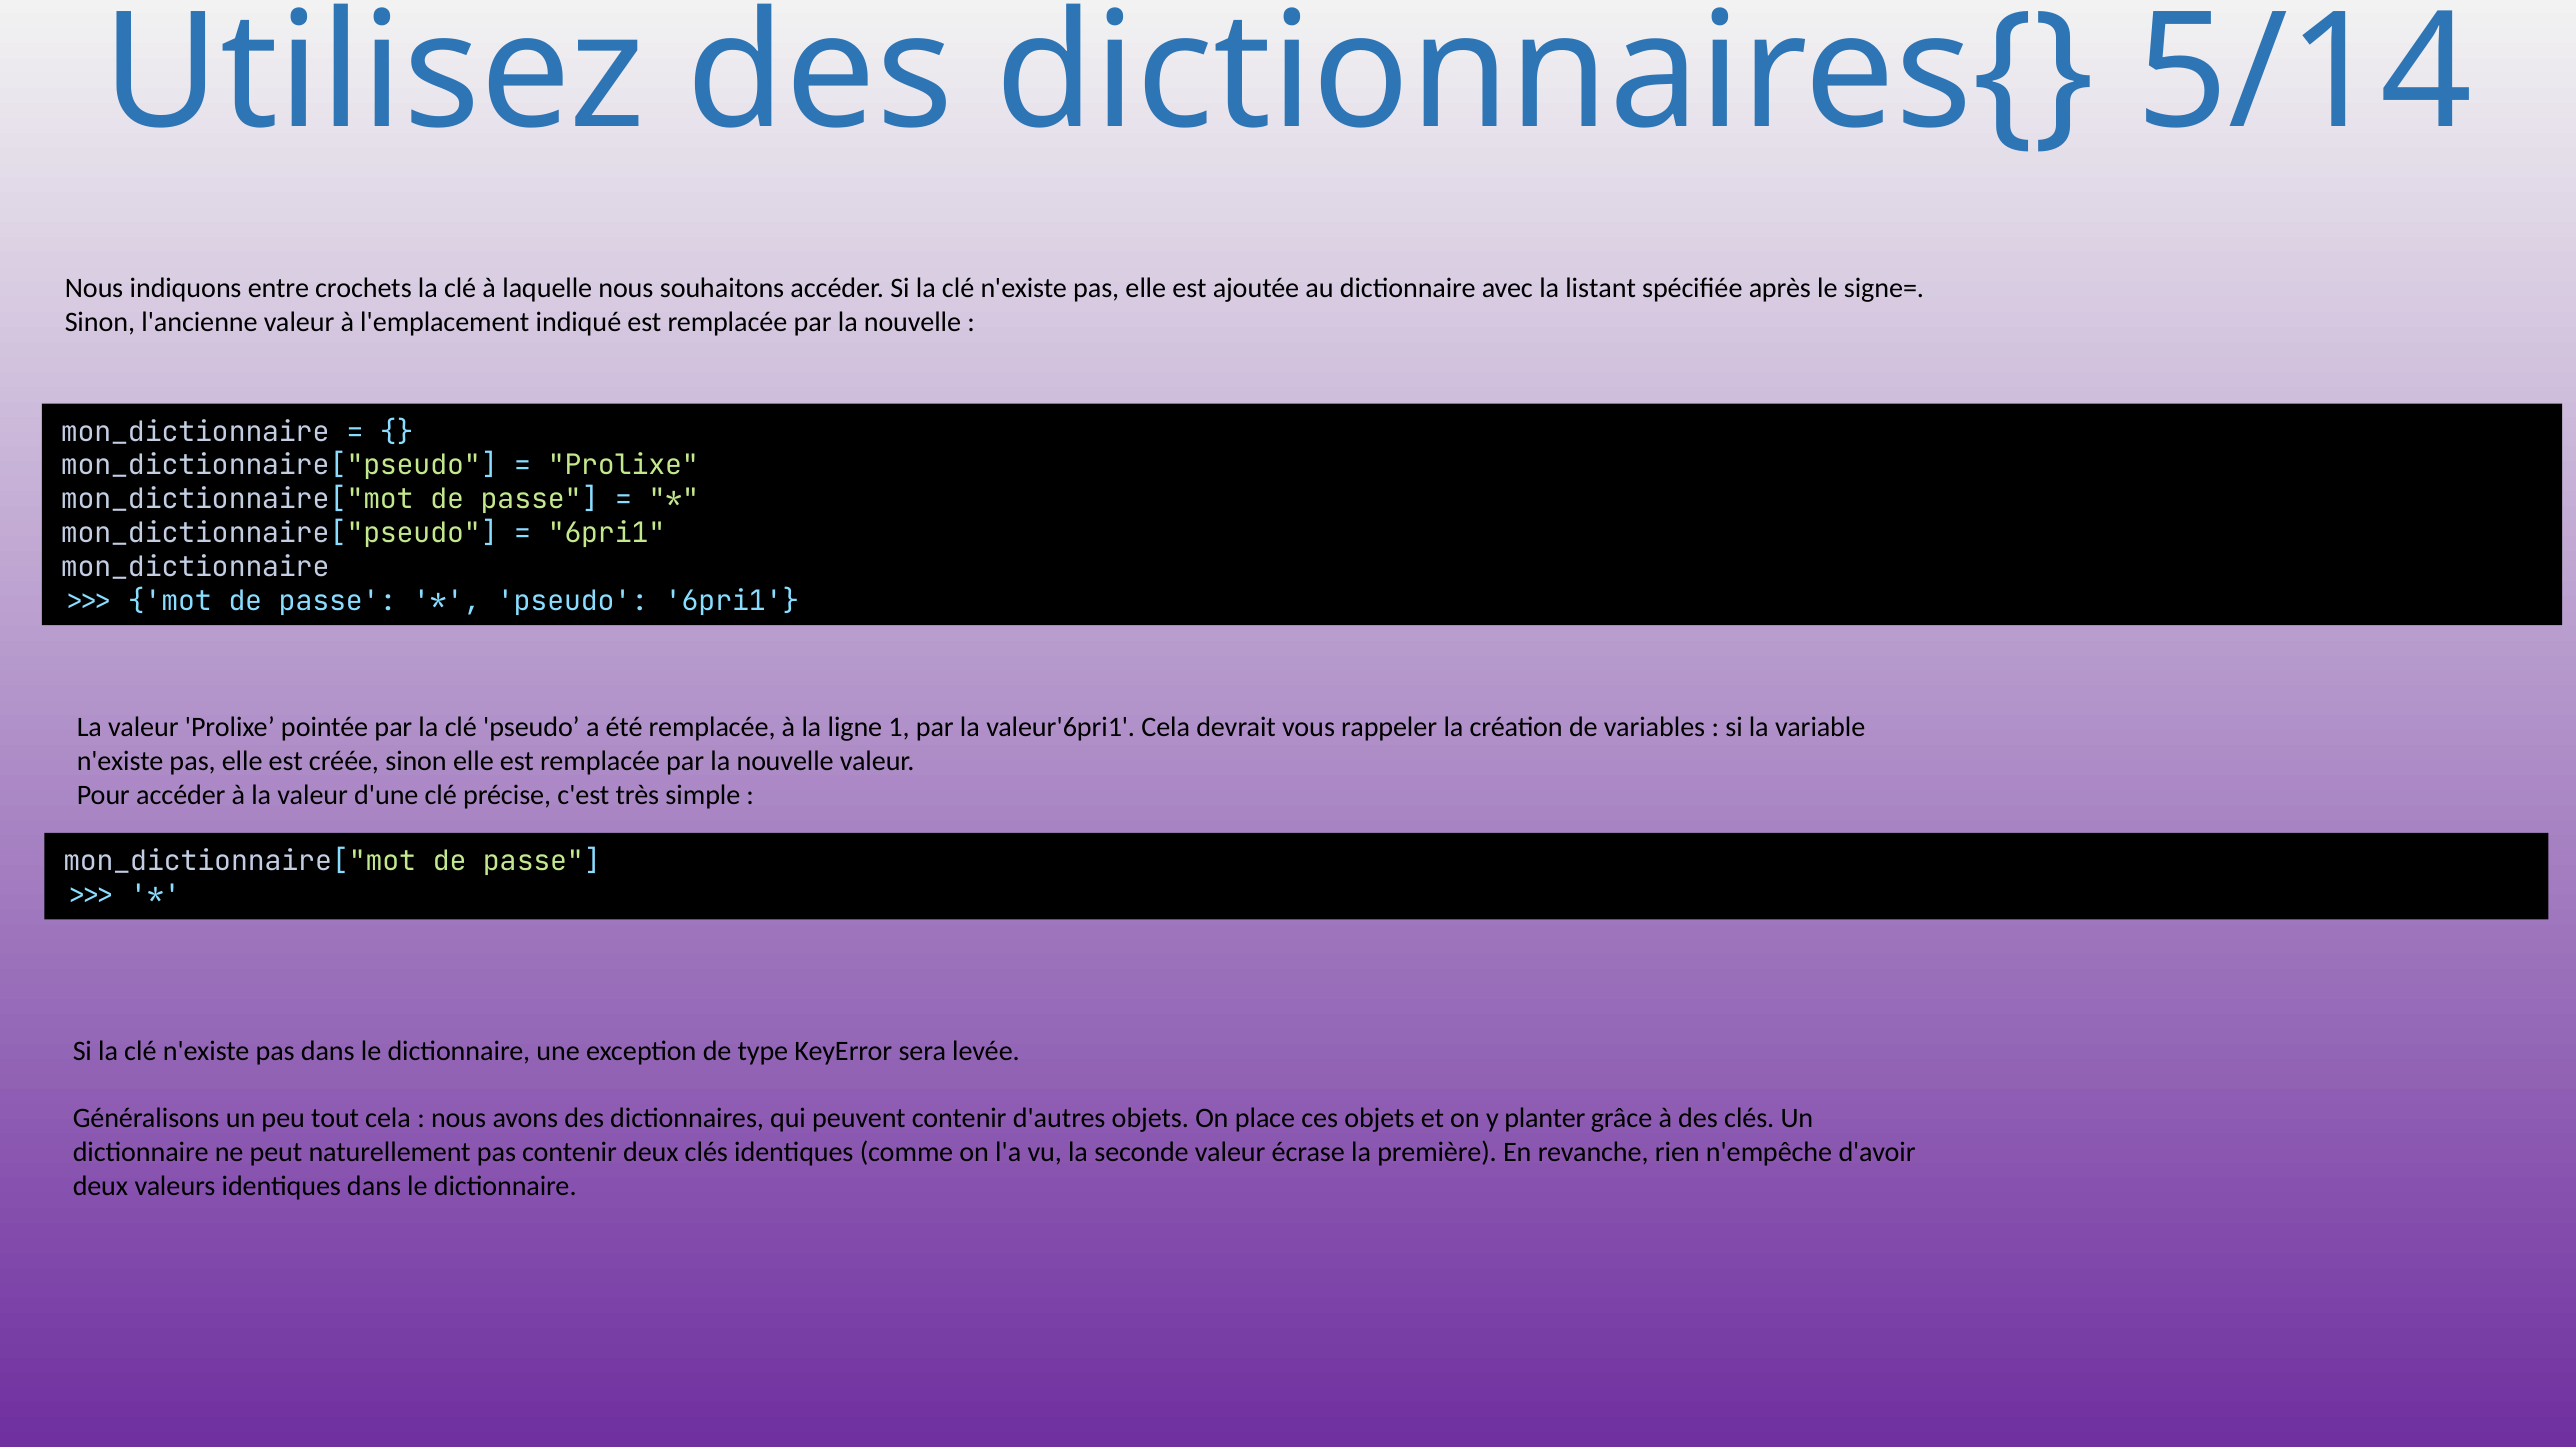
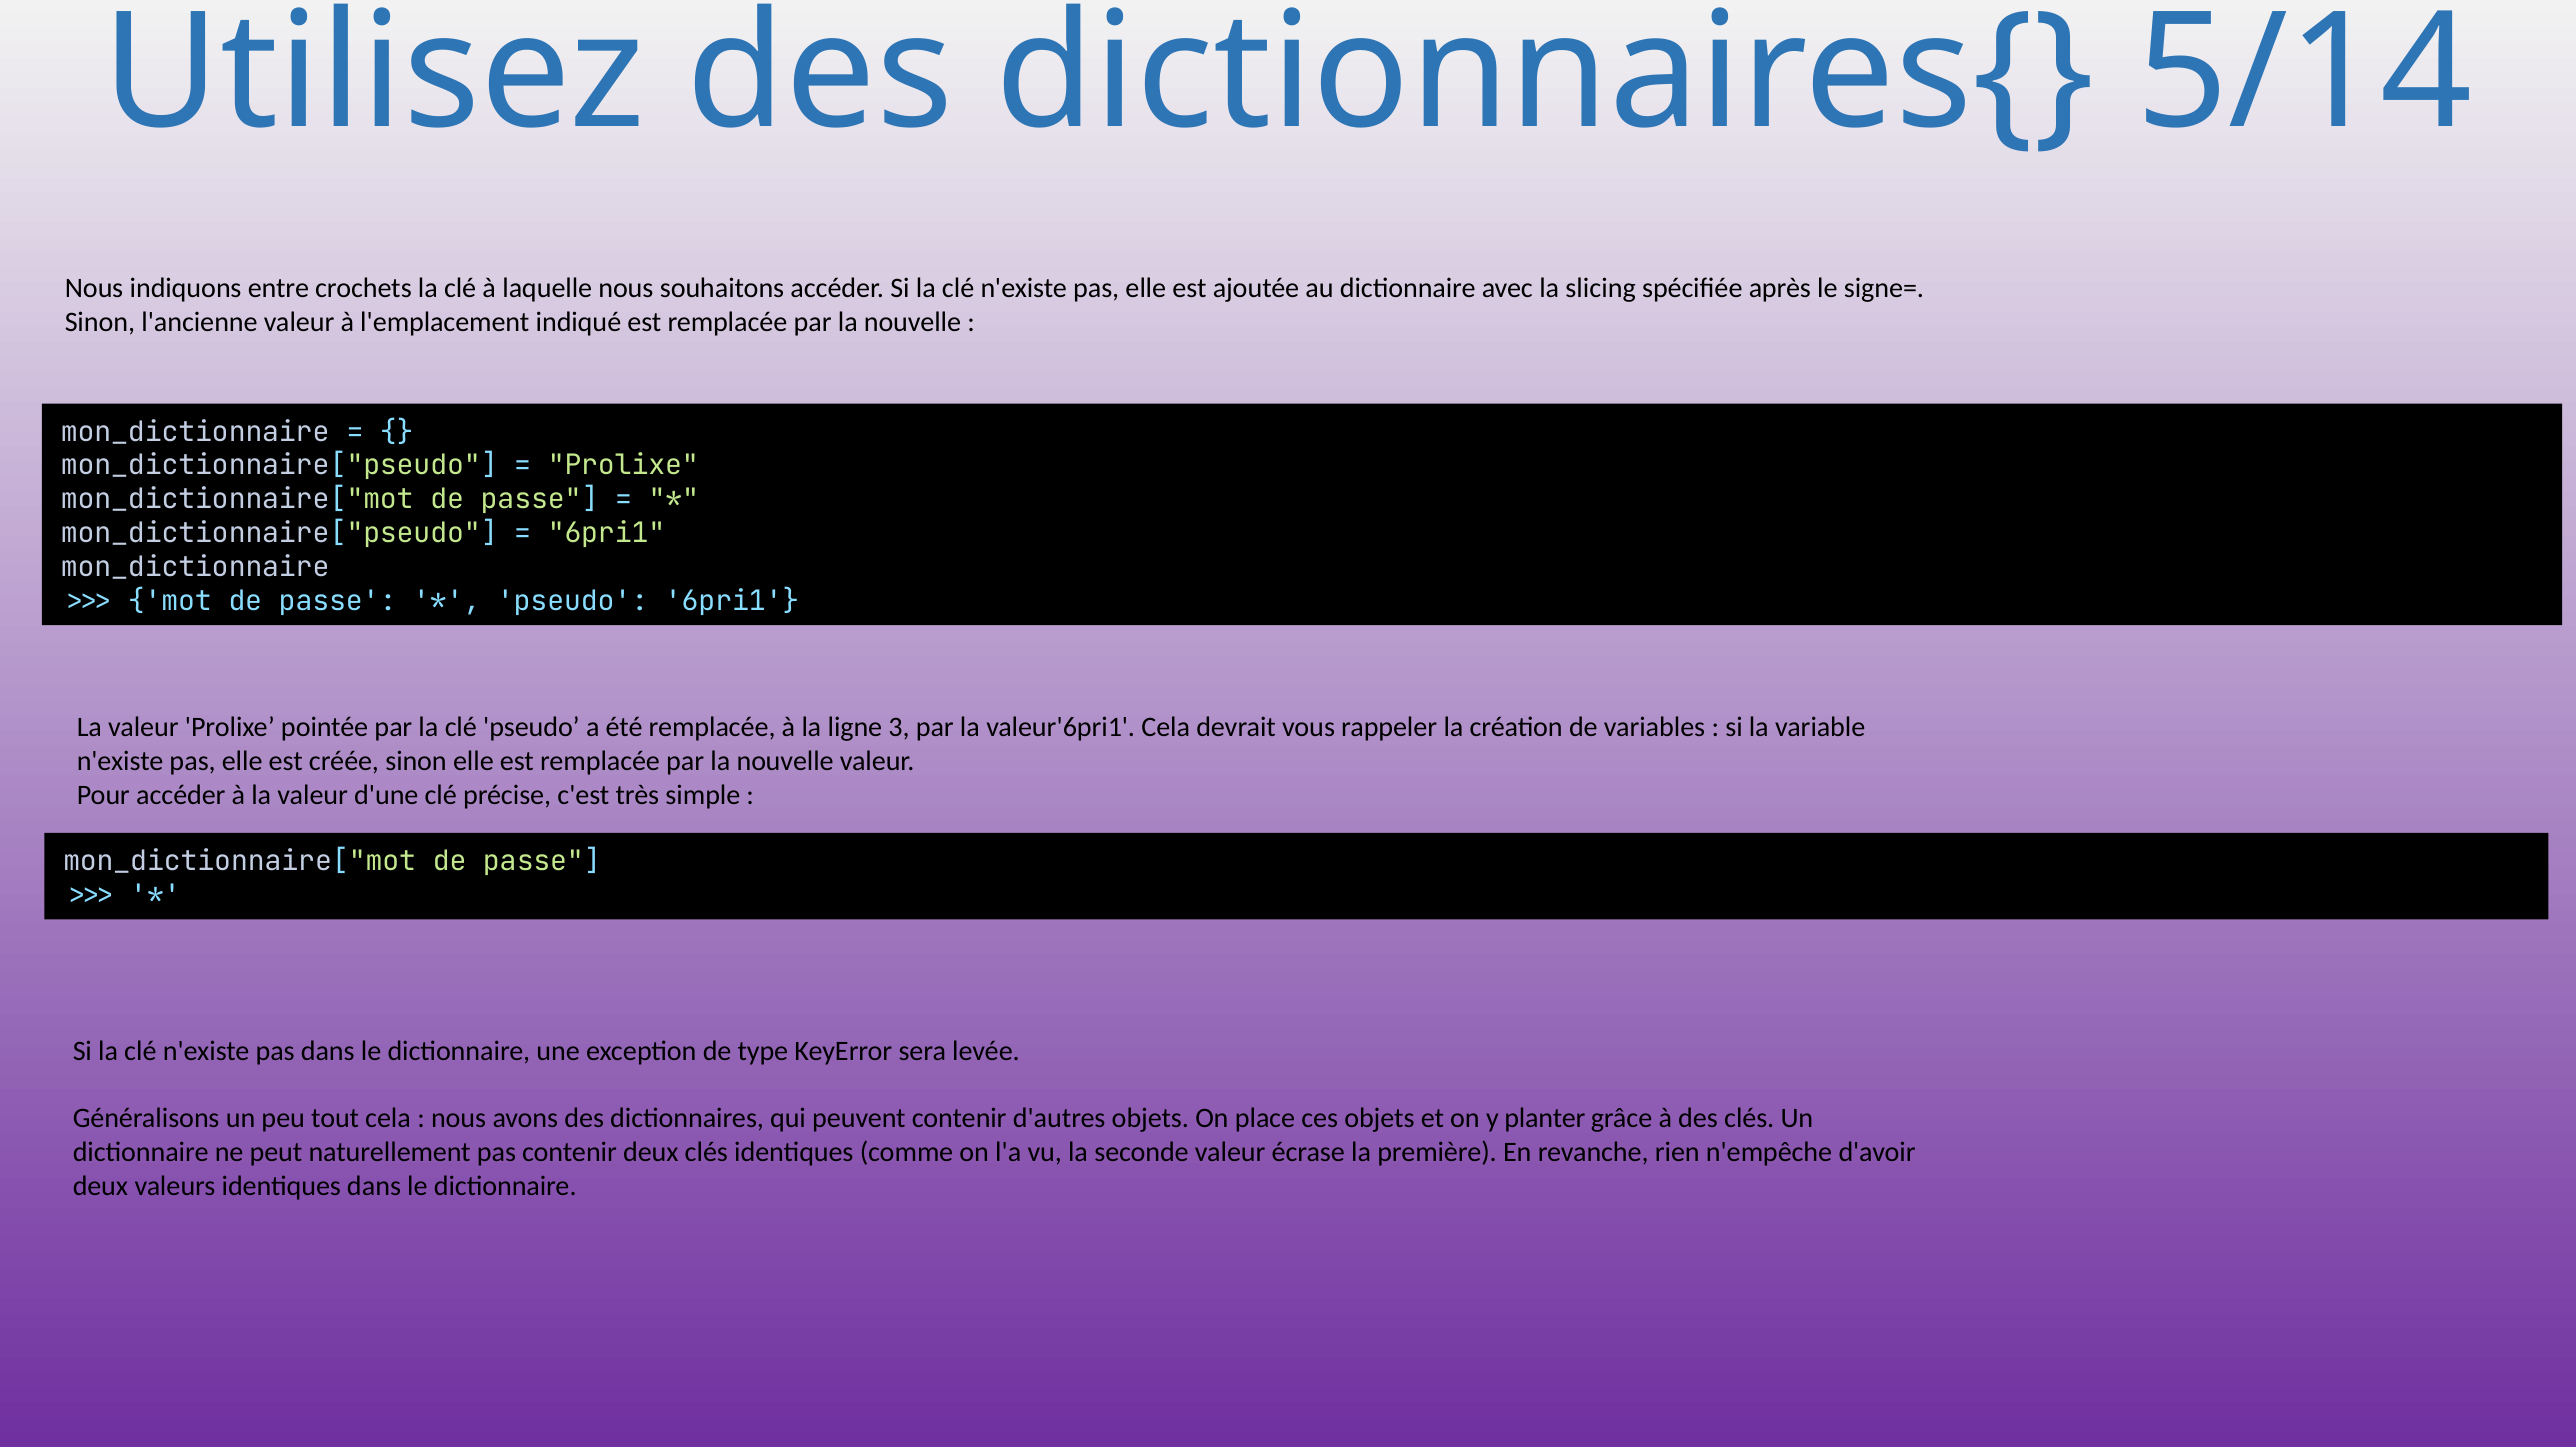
listant: listant -> slicing (1601, 288)
1: 1 -> 3 (899, 727)
